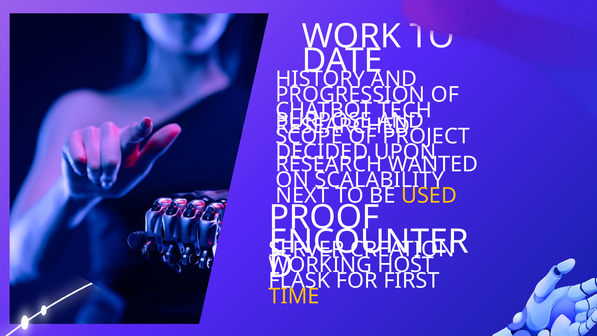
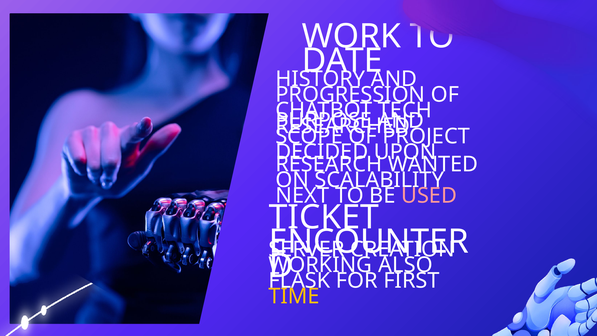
USED colour: yellow -> pink (429, 195)
PROOF: PROOF -> TICKET (324, 217)
HOST: HOST -> ALSO (405, 265)
